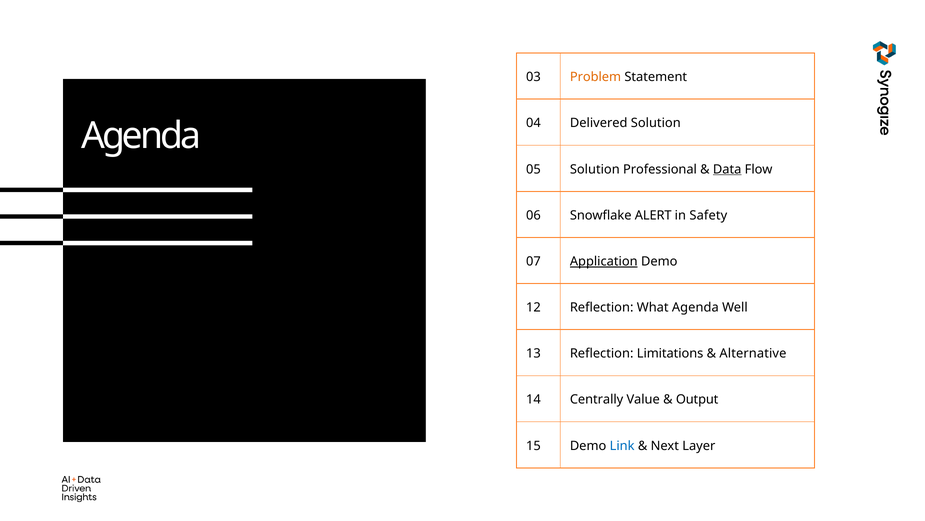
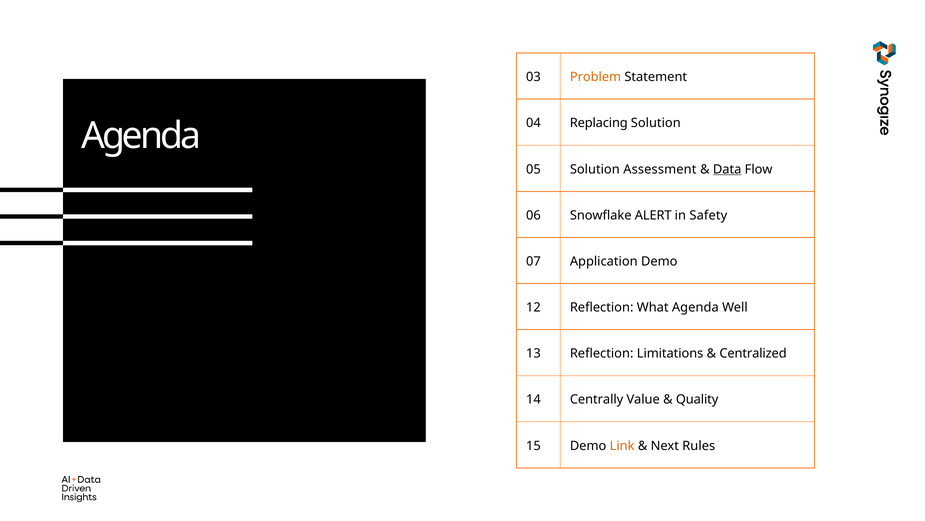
Delivered: Delivered -> Replacing (599, 123)
Professional: Professional -> Assessment (660, 169)
Application underline: present -> none (604, 261)
Alternative: Alternative -> Centralized (753, 353)
Output: Output -> Quality (697, 399)
Link colour: blue -> orange (622, 445)
Layer: Layer -> Rules (699, 445)
